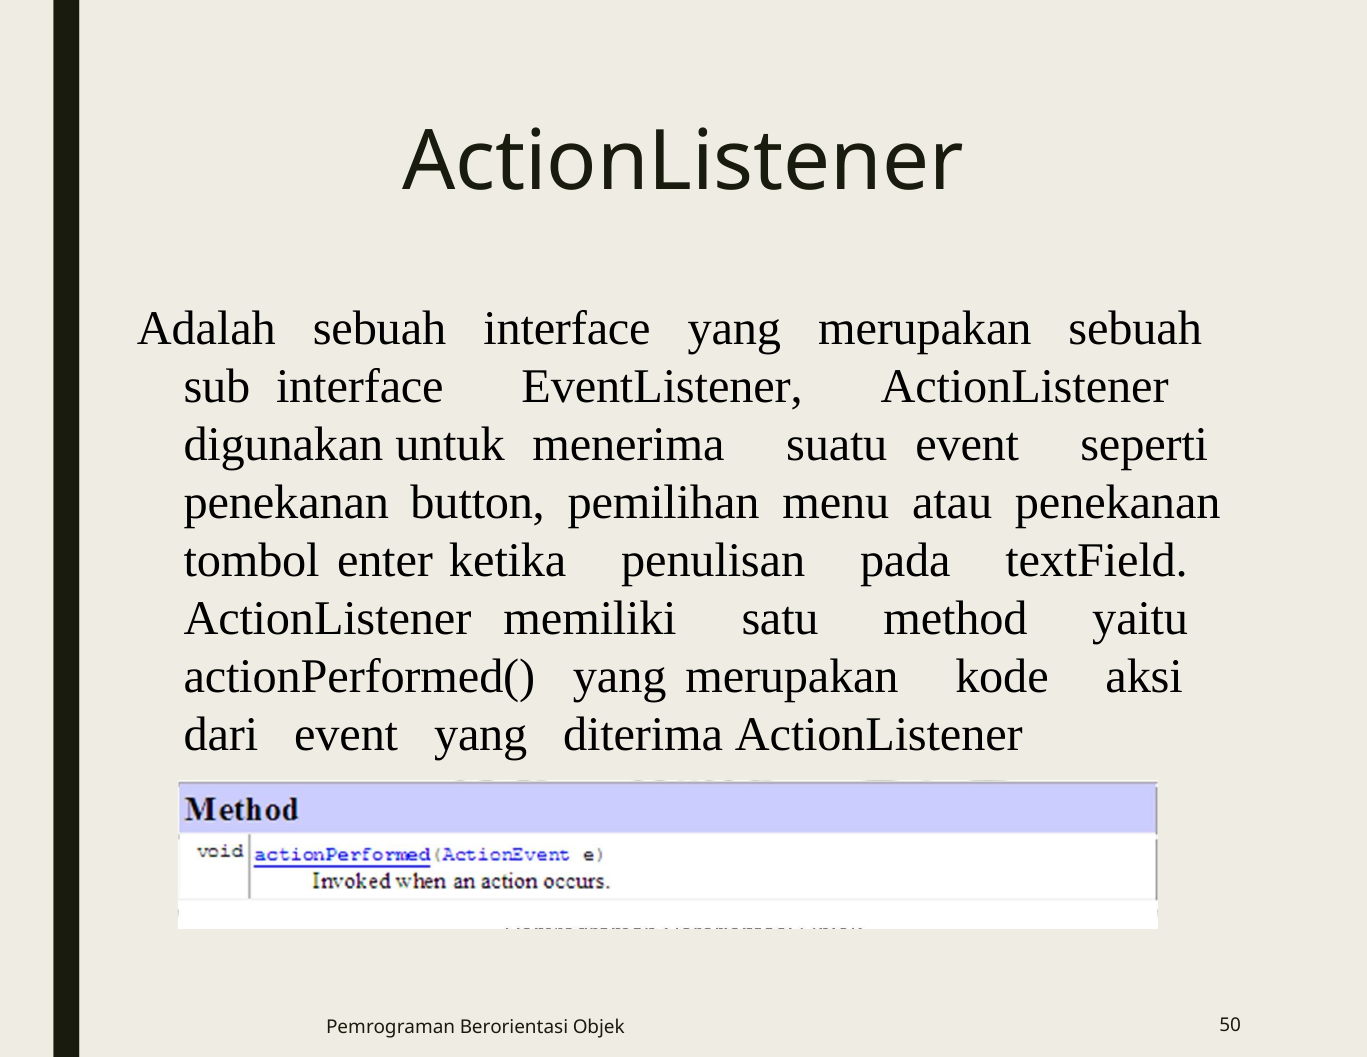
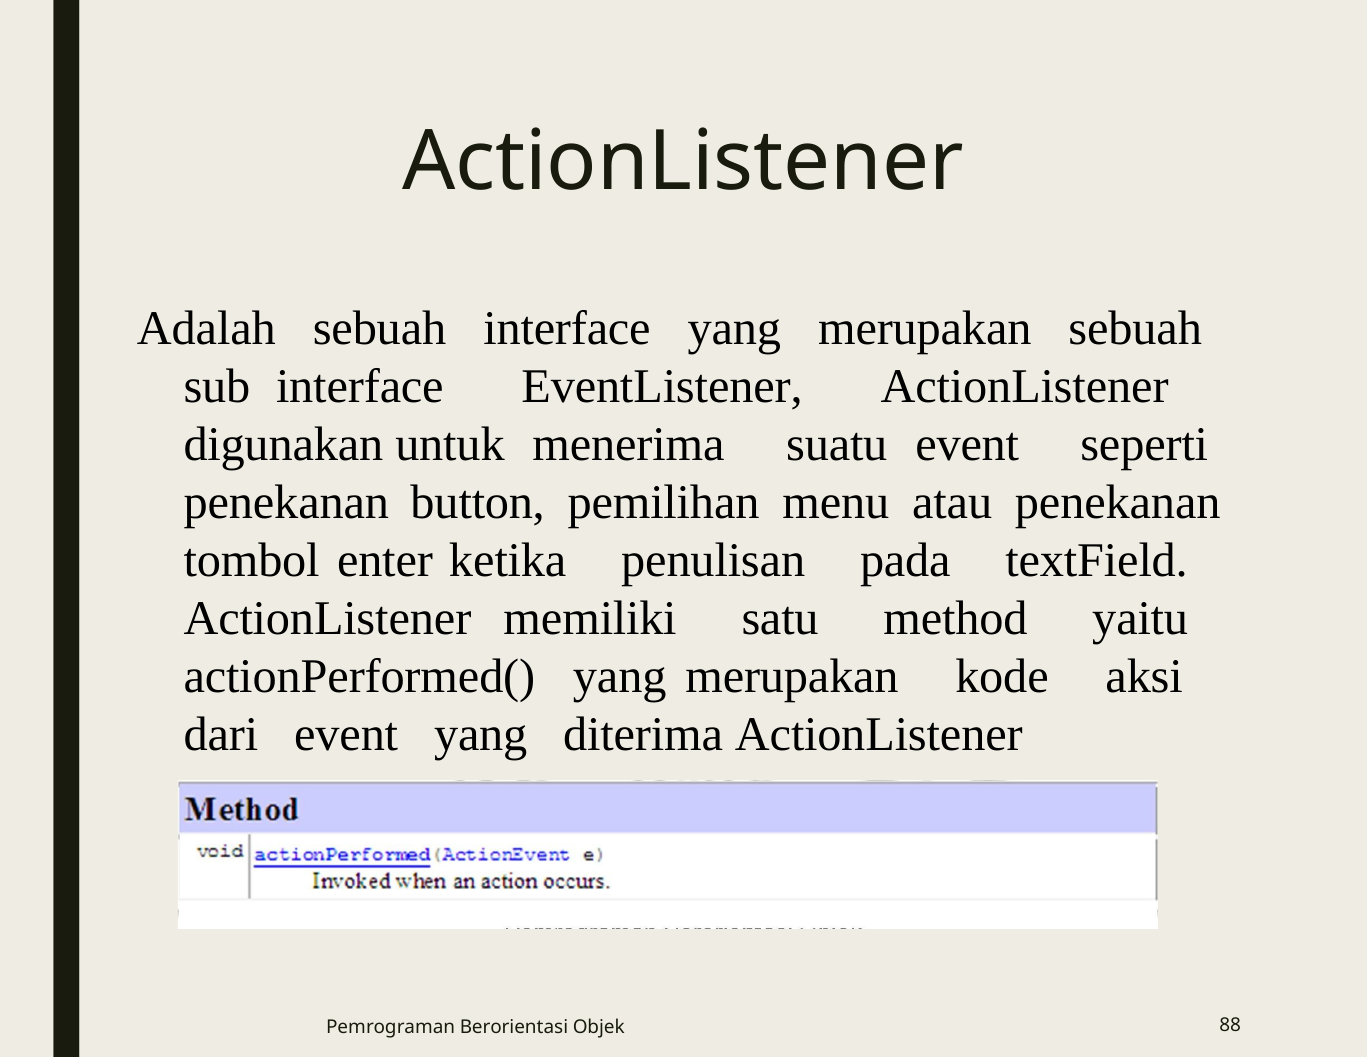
50: 50 -> 88 (1230, 1025)
